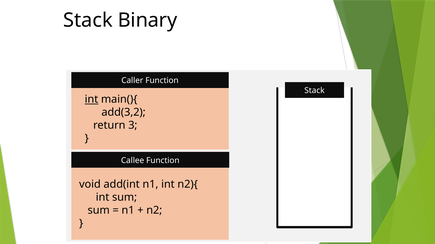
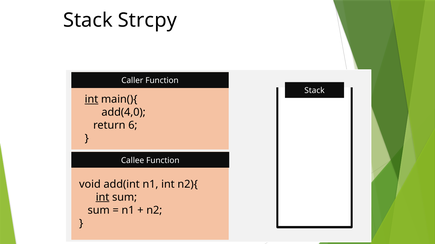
Binary: Binary -> Strcpy (147, 20)
add(3,2: add(3,2 -> add(4,0 (124, 113)
3: 3 -> 6 (133, 126)
int underline: none -> present (103, 198)
